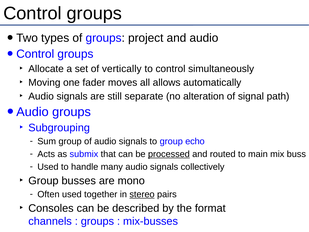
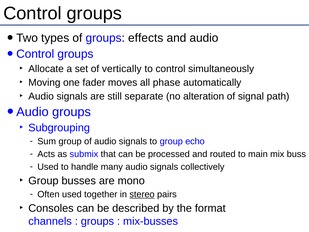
project: project -> effects (146, 38)
allows: allows -> phase (167, 82)
processed underline: present -> none (169, 154)
